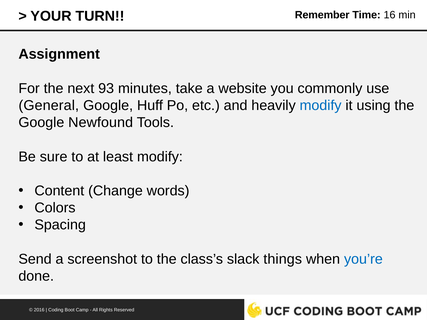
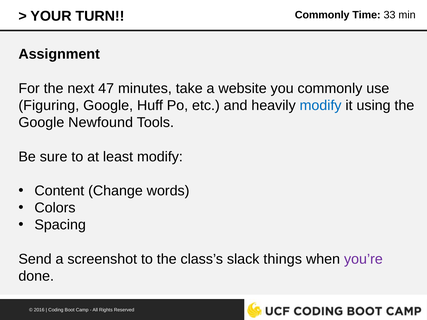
TURN Remember: Remember -> Commonly (322, 15)
16: 16 -> 33 (390, 15)
93: 93 -> 47 (106, 88)
General: General -> Figuring (49, 106)
you’re colour: blue -> purple (363, 259)
